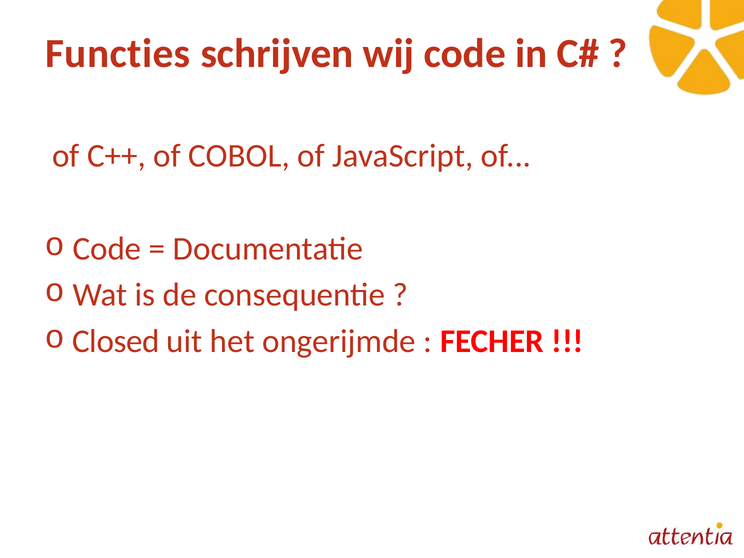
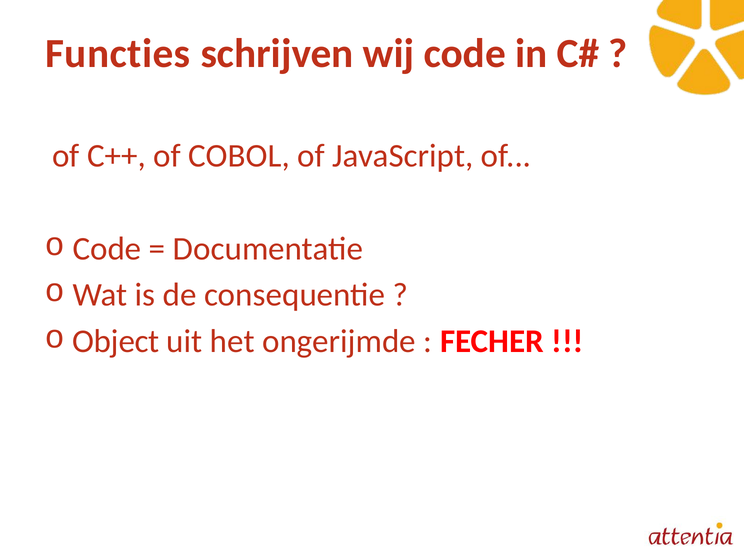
Closed: Closed -> Object (116, 341)
